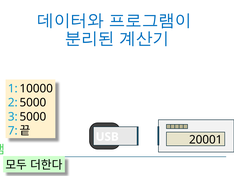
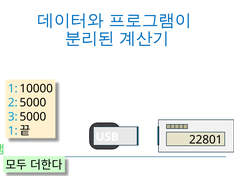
7: 7 -> 1 (13, 130)
20001: 20001 -> 22801 (206, 139)
